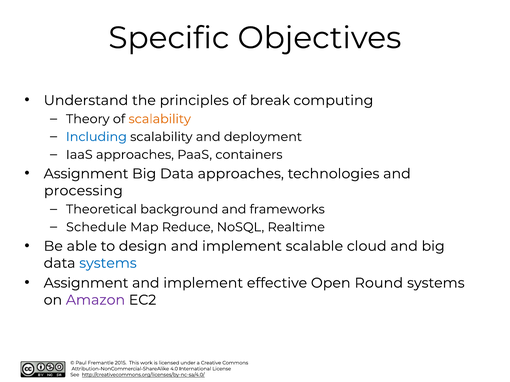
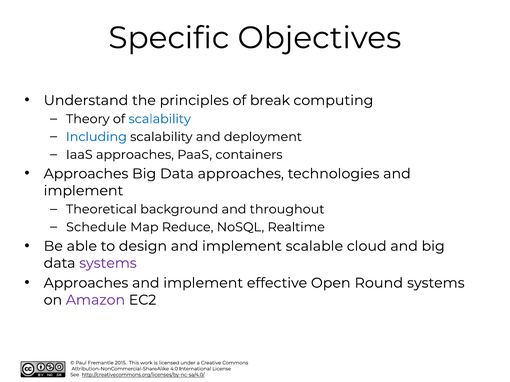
scalability colour: orange -> blue (160, 119)
Assignment: Assignment -> Approaches (86, 174)
processing: processing -> implement (83, 191)
frameworks: frameworks -> throughout (287, 210)
systems colour: blue -> purple (108, 263)
Assignment: Assignment -> Approaches (86, 283)
